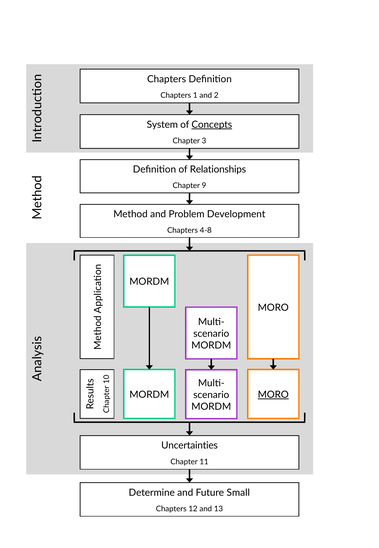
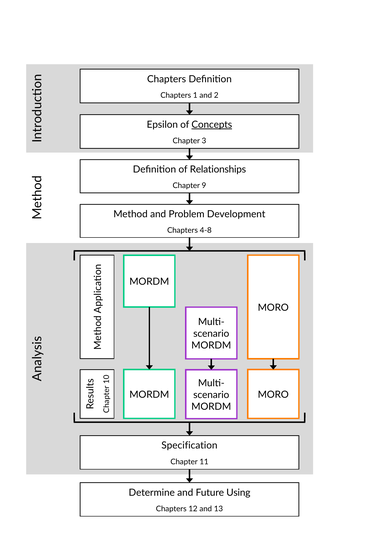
System: System -> Epsilon (162, 125)
MORO underline: present -> none (273, 394)
Uncertainties: Uncertainties -> Specification (189, 445)
Small: Small -> Using (238, 492)
